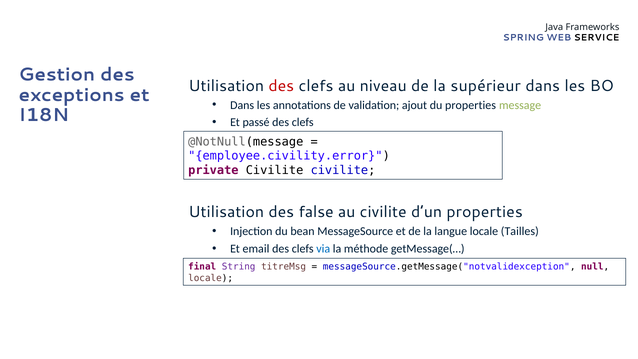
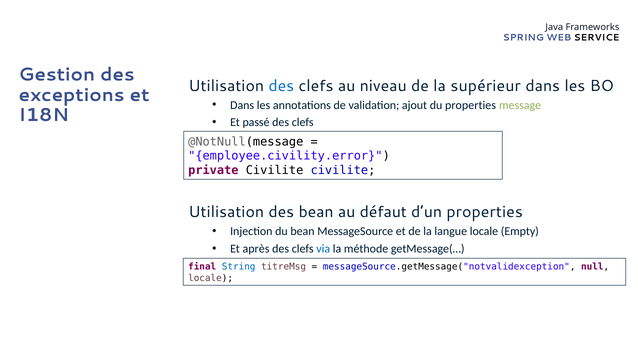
des colour: red -> blue (281, 86)
des false: false -> bean (316, 212)
au civilite: civilite -> défaut (383, 212)
Tailles: Tailles -> Empty (520, 231)
email: email -> après (256, 249)
String colour: purple -> blue (239, 267)
